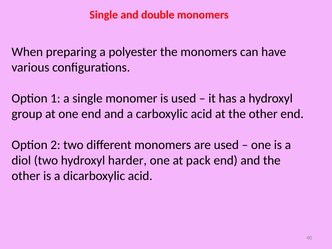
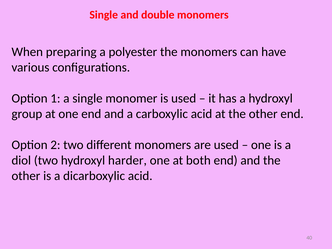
pack: pack -> both (198, 160)
